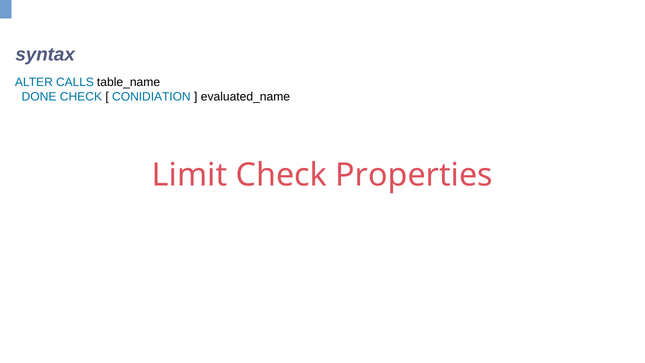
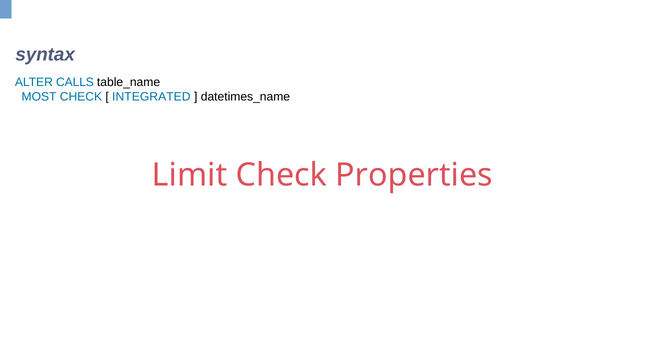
DONE: DONE -> MOST (39, 97)
CONIDIATION: CONIDIATION -> INTEGRATED (151, 97)
evaluated_name: evaluated_name -> datetimes_name (245, 97)
